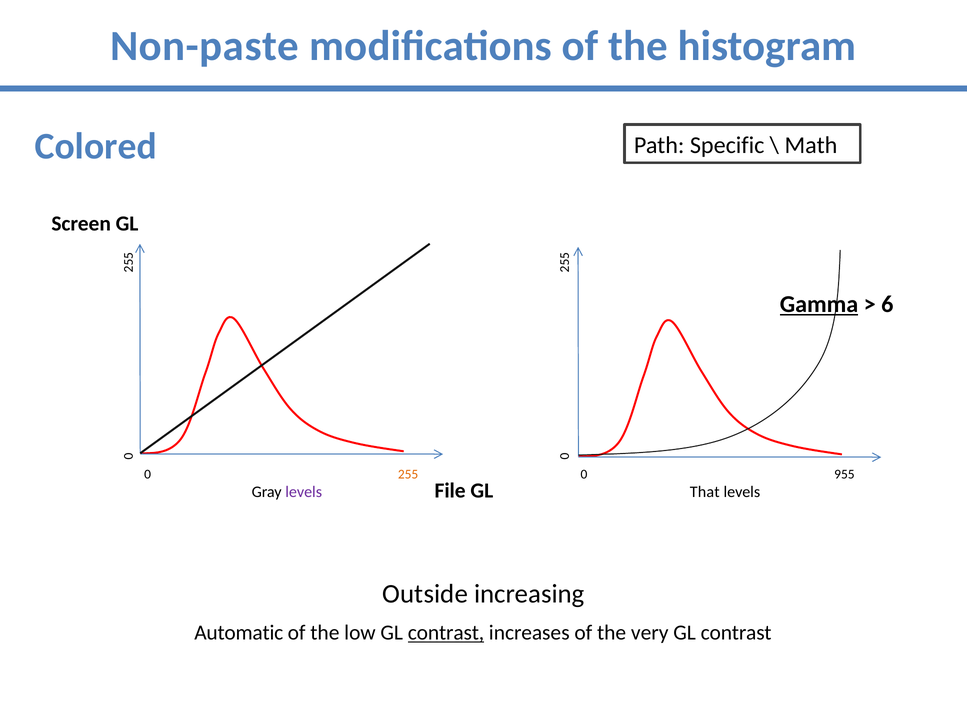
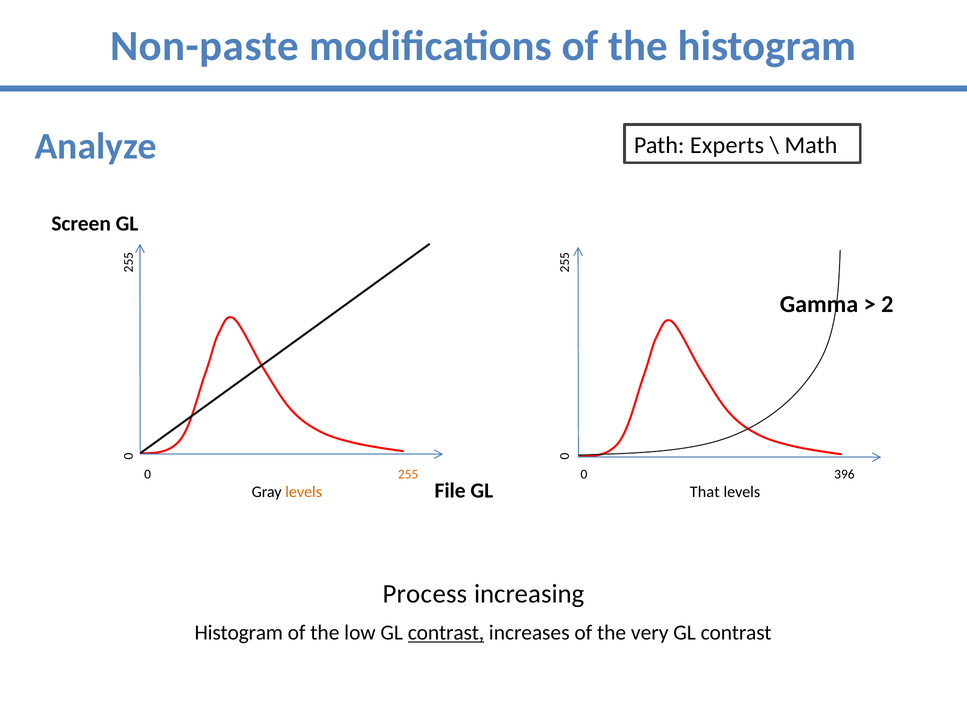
Colored: Colored -> Analyze (96, 146)
Specific: Specific -> Experts (727, 145)
Gamma underline: present -> none (819, 304)
6: 6 -> 2 (887, 304)
955: 955 -> 396 (844, 474)
levels colour: purple -> orange (304, 492)
Outside: Outside -> Process (425, 594)
Automatic: Automatic -> Histogram (239, 633)
